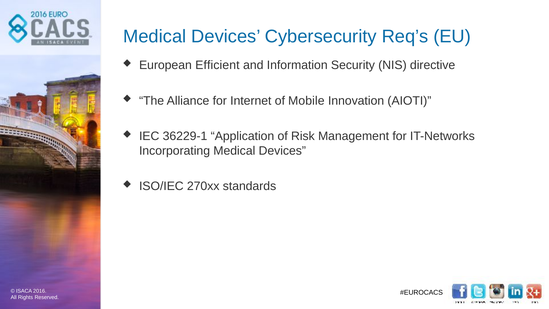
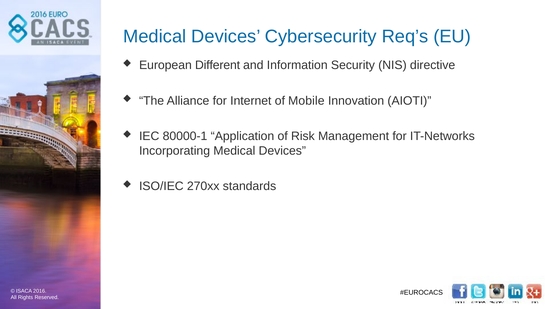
Efficient: Efficient -> Different (218, 65)
36229-1: 36229-1 -> 80000-1 (185, 136)
